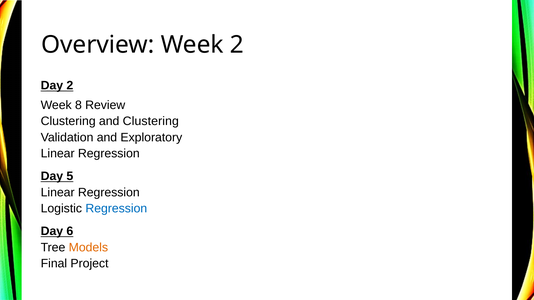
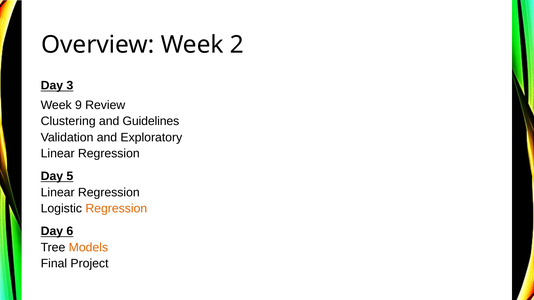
Day 2: 2 -> 3 (70, 86)
8: 8 -> 9 (78, 105)
and Clustering: Clustering -> Guidelines (151, 121)
Regression colour: blue -> orange (116, 209)
